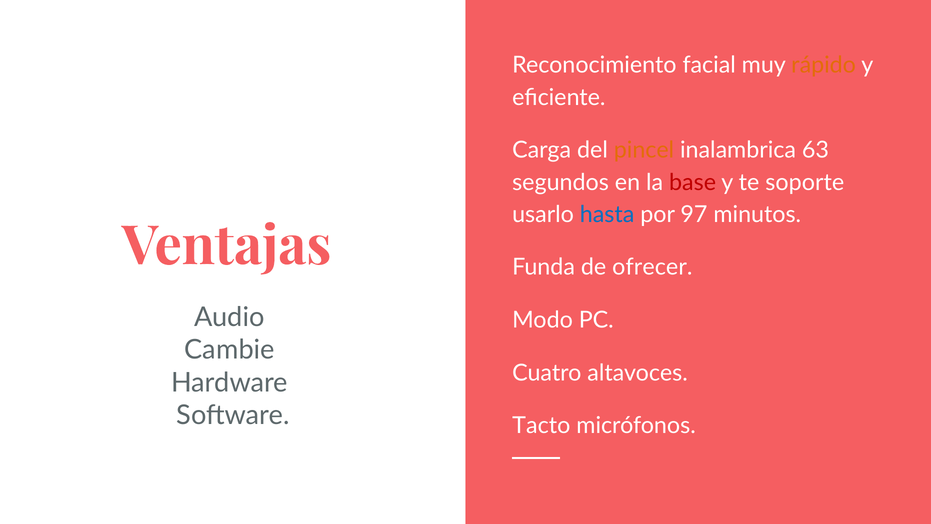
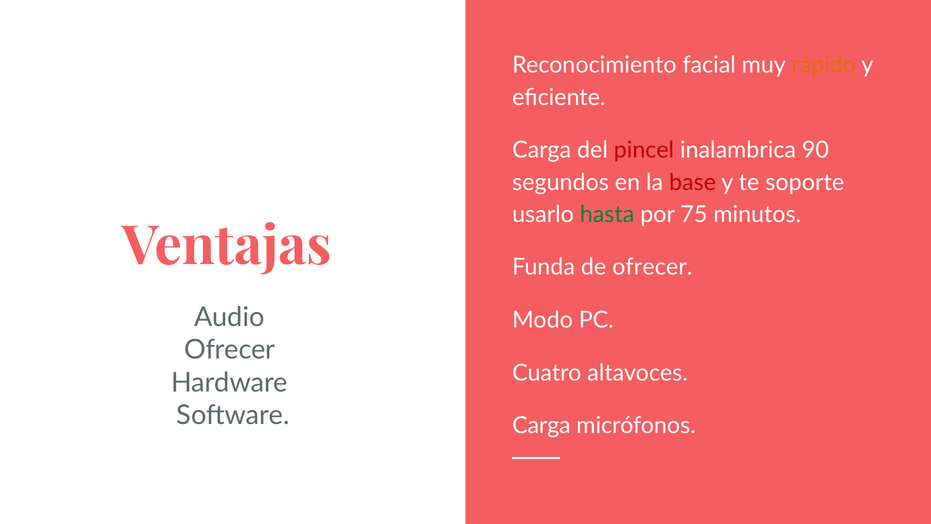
pincel colour: orange -> red (644, 150)
63: 63 -> 90 (815, 150)
hasta colour: blue -> green (607, 214)
97: 97 -> 75 (694, 214)
Cambie: Cambie -> Ofrecer (230, 350)
Tacto: Tacto -> Carga (541, 425)
